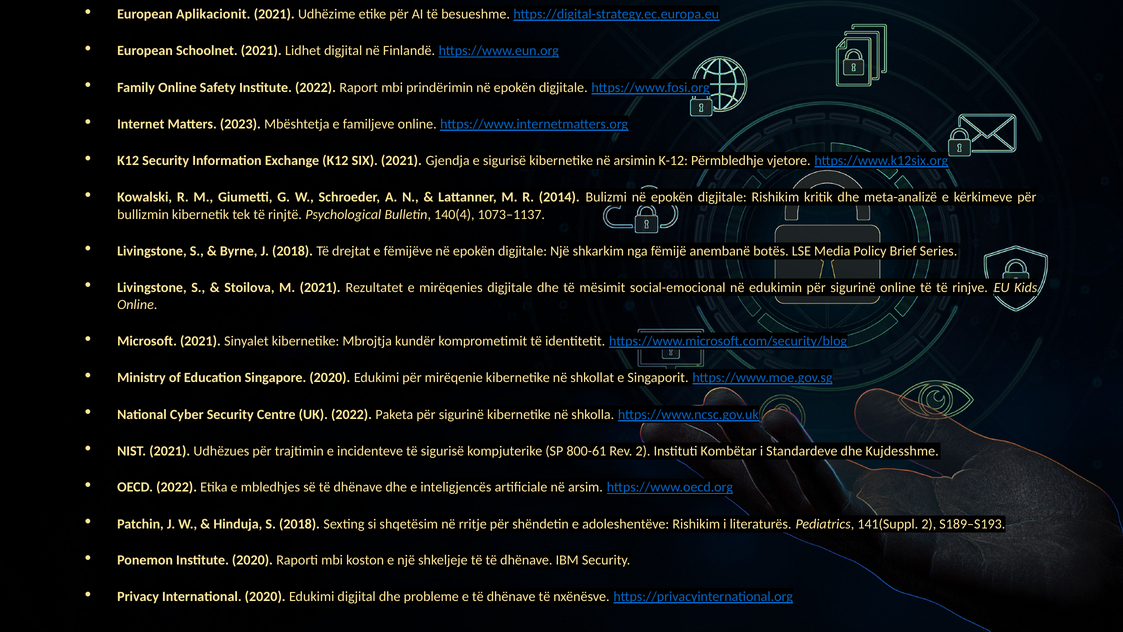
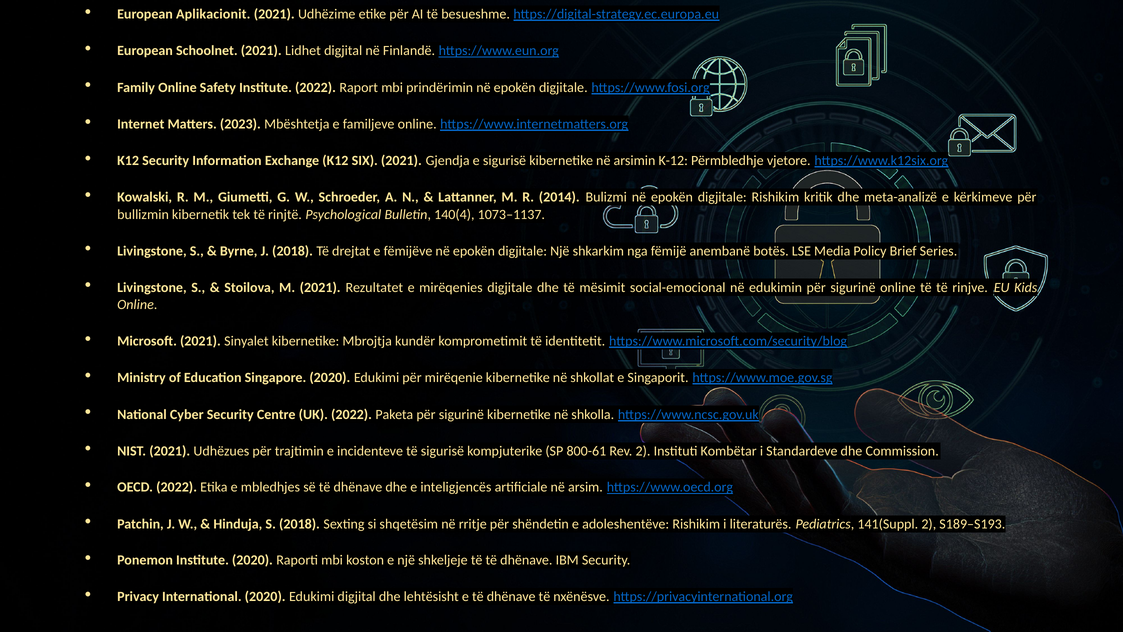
Kujdesshme: Kujdesshme -> Commission (902, 451)
probleme: probleme -> lehtësisht (431, 596)
